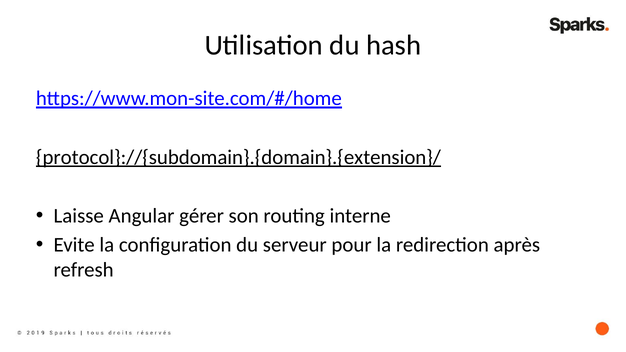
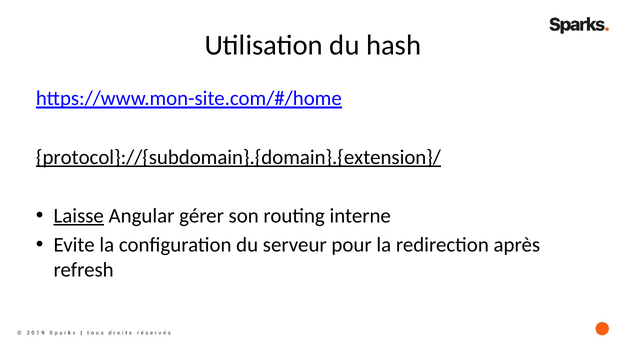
Laisse underline: none -> present (79, 216)
